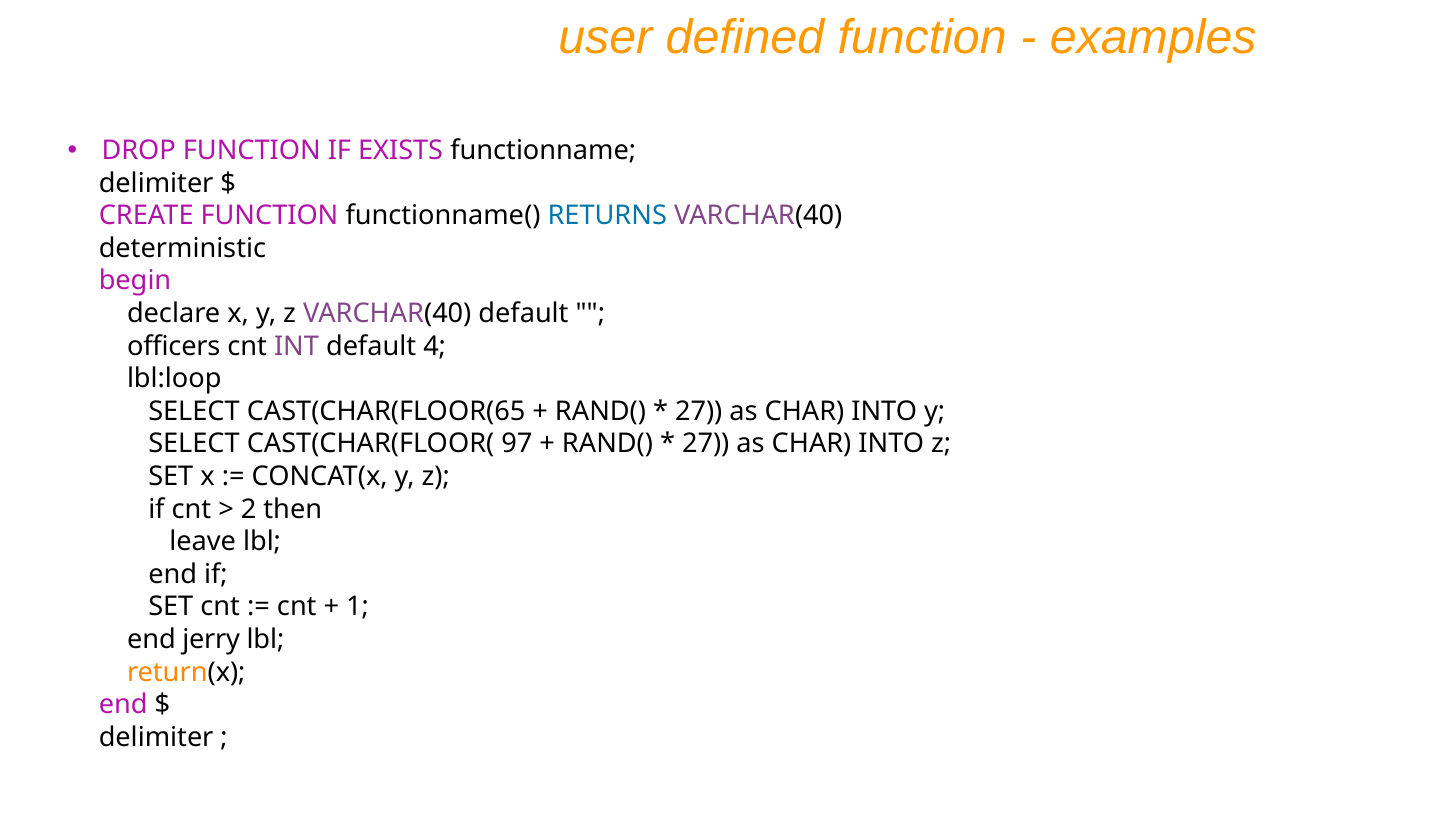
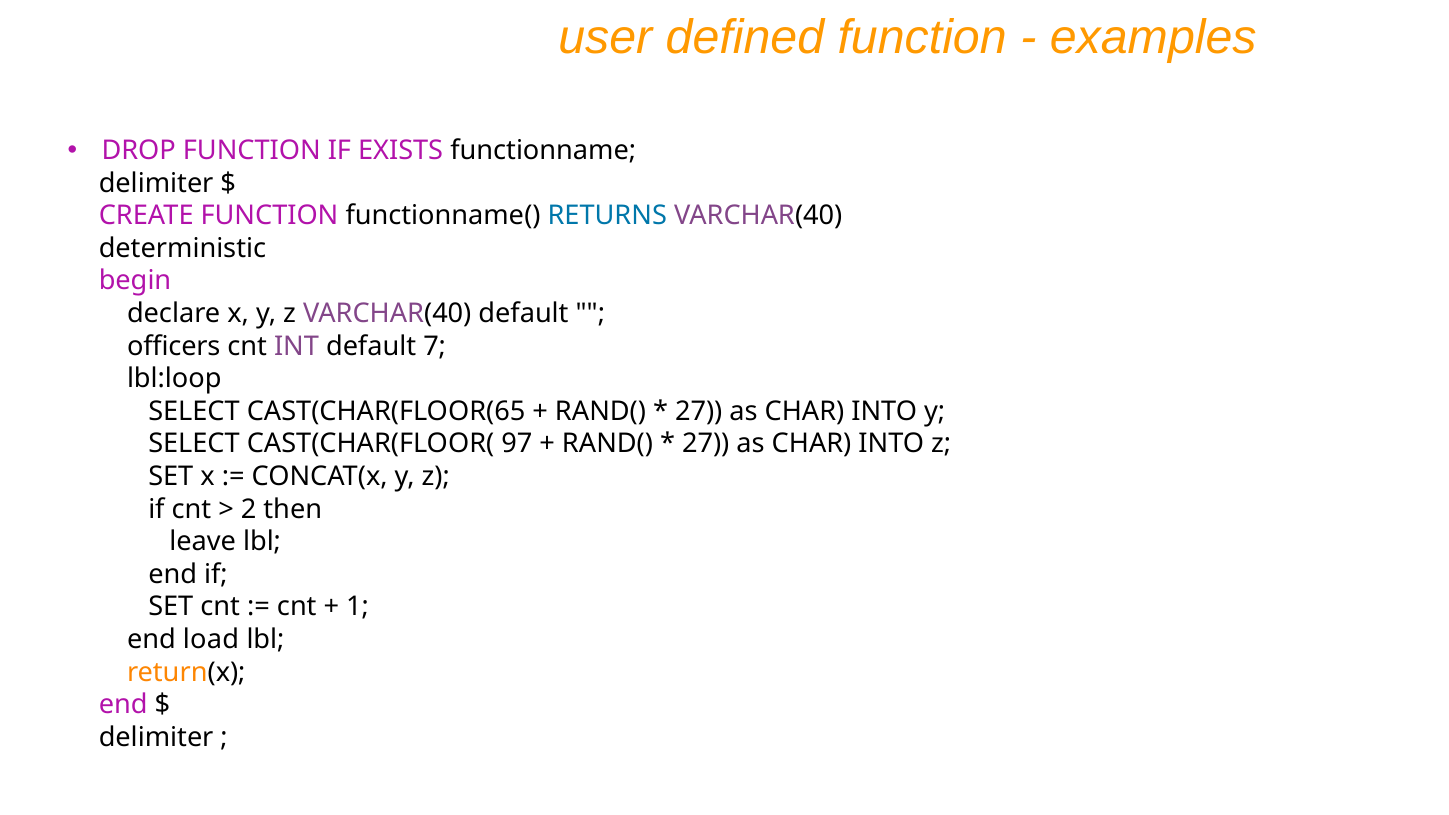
4: 4 -> 7 (435, 346)
jerry: jerry -> load (211, 640)
